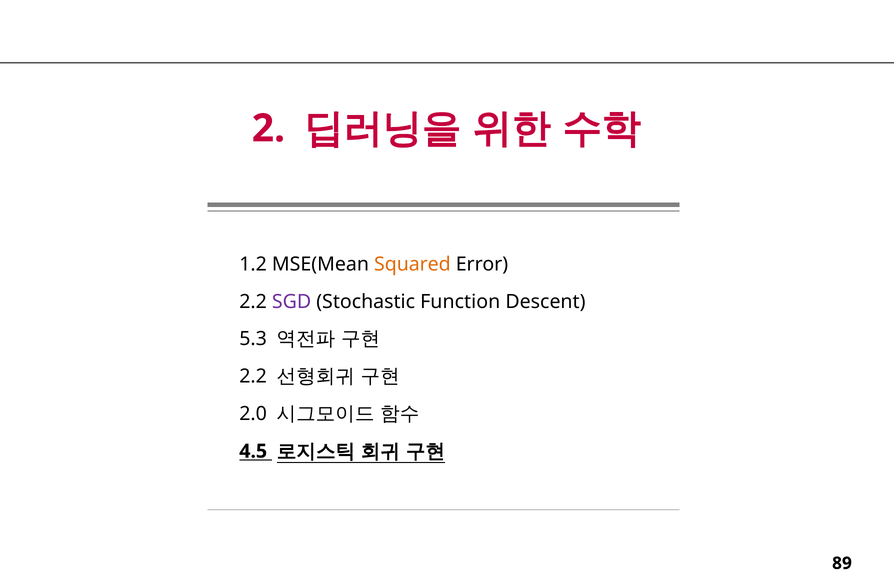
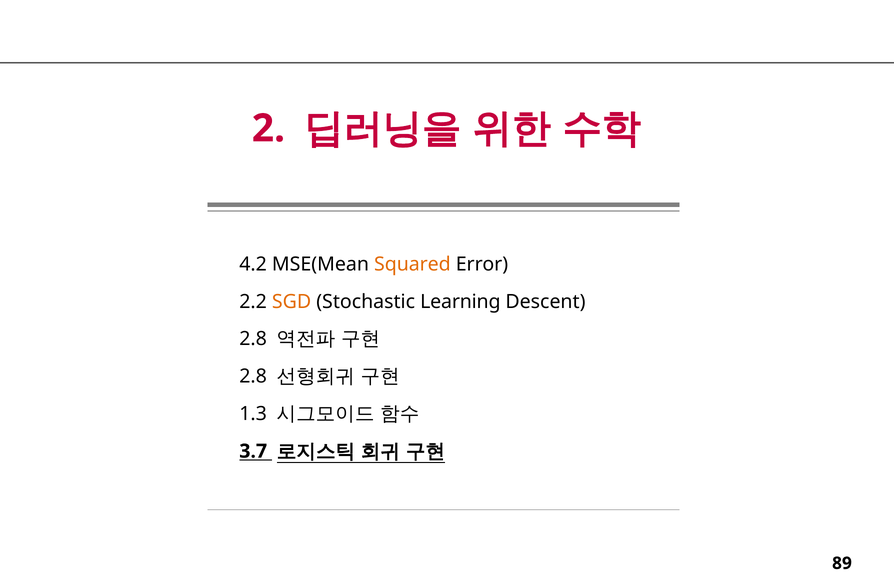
1.2: 1.2 -> 4.2 (253, 264)
SGD colour: purple -> orange (292, 302)
Function: Function -> Learning (460, 302)
5.3: 5.3 -> 2.8 (253, 339)
2.2: 2.2 -> 2.8 (253, 377)
2.0: 2.0 -> 1.3 (253, 414)
4.5: 4.5 -> 3.7 (253, 451)
